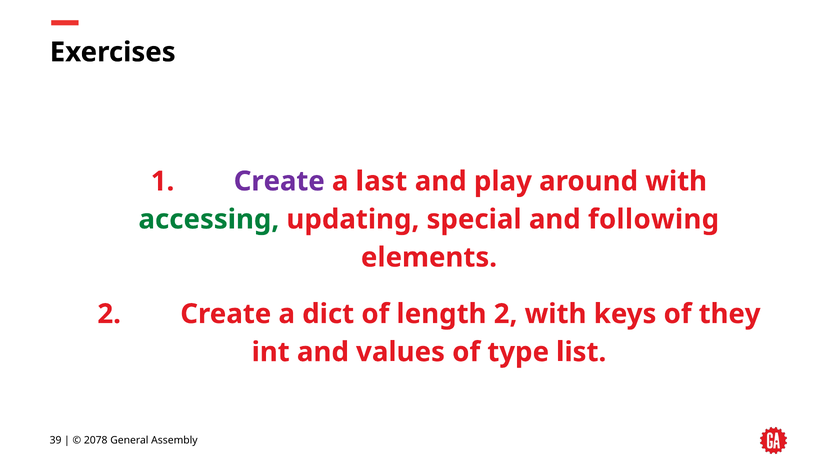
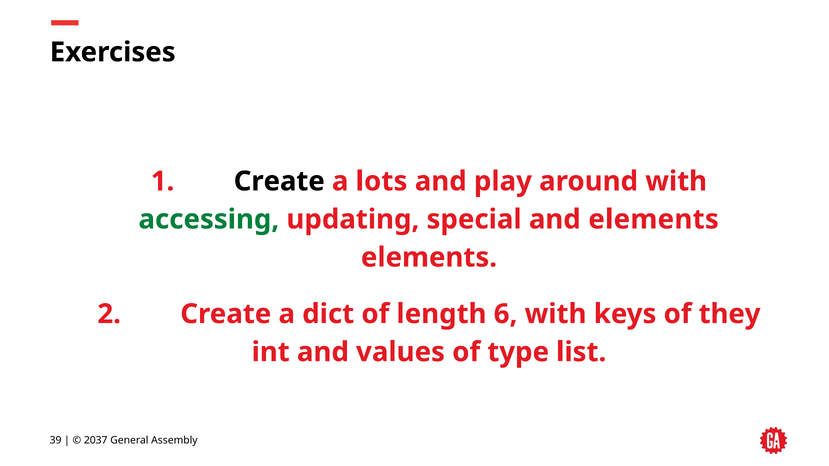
Create colour: purple -> black (279, 181)
last: last -> lots (382, 181)
and following: following -> elements (654, 220)
length 2: 2 -> 6 (506, 314)
2078: 2078 -> 2037 (96, 440)
